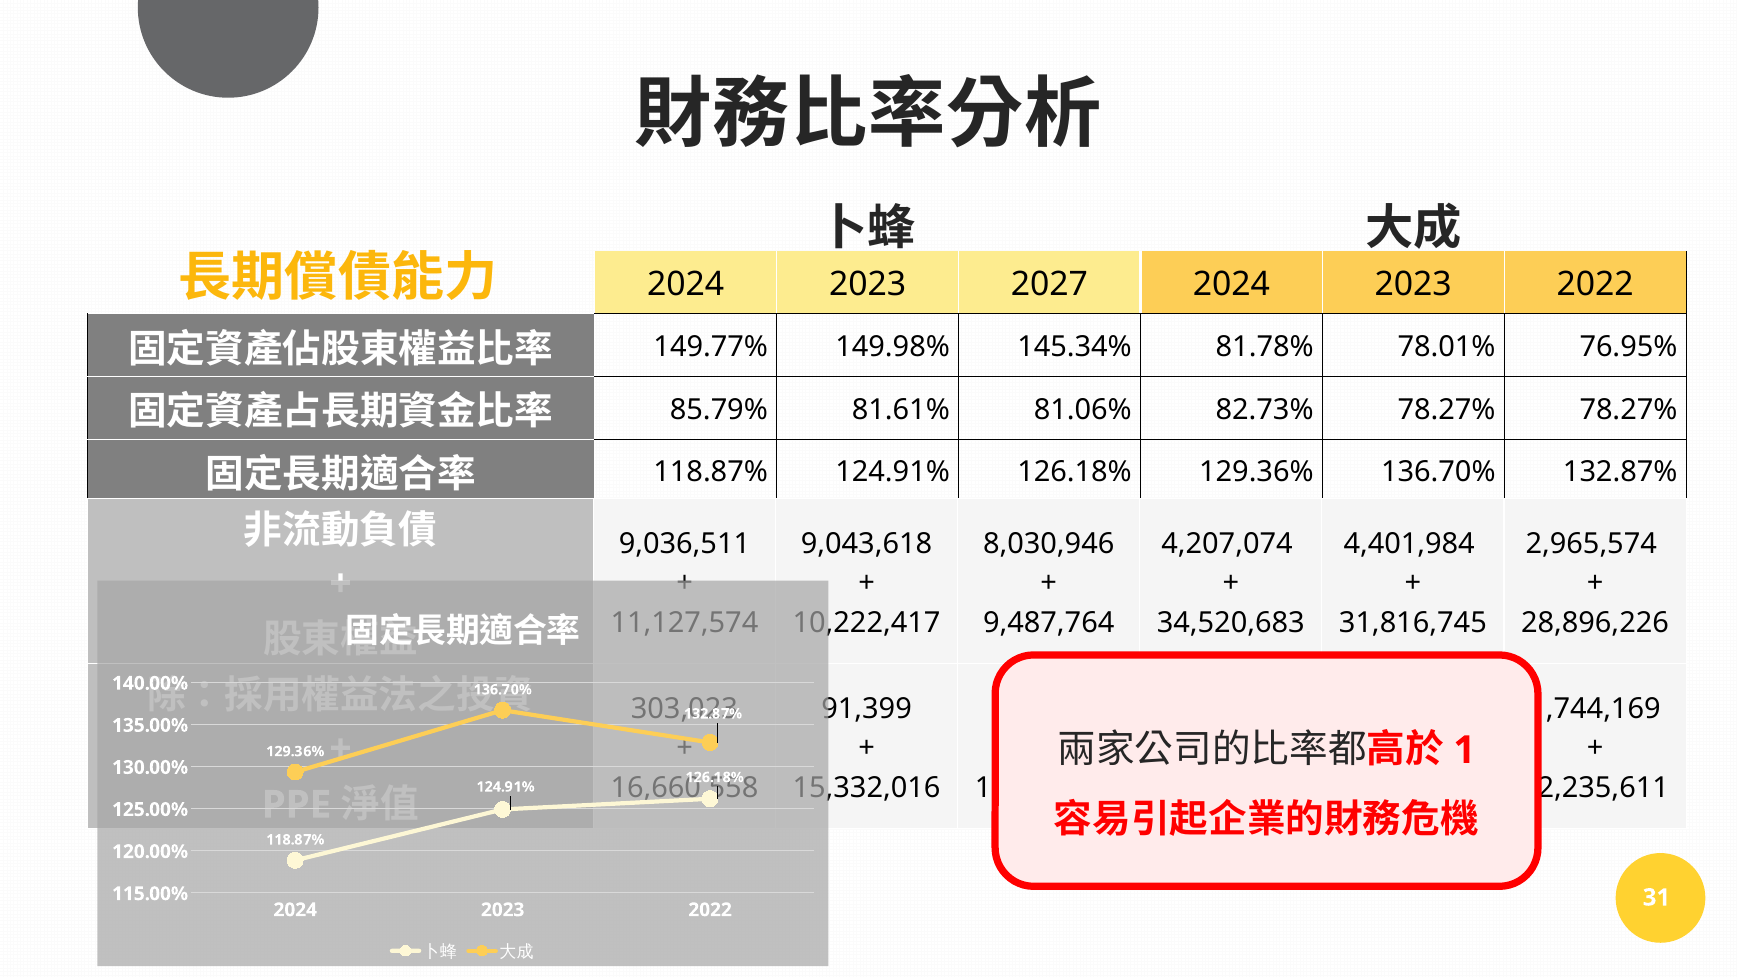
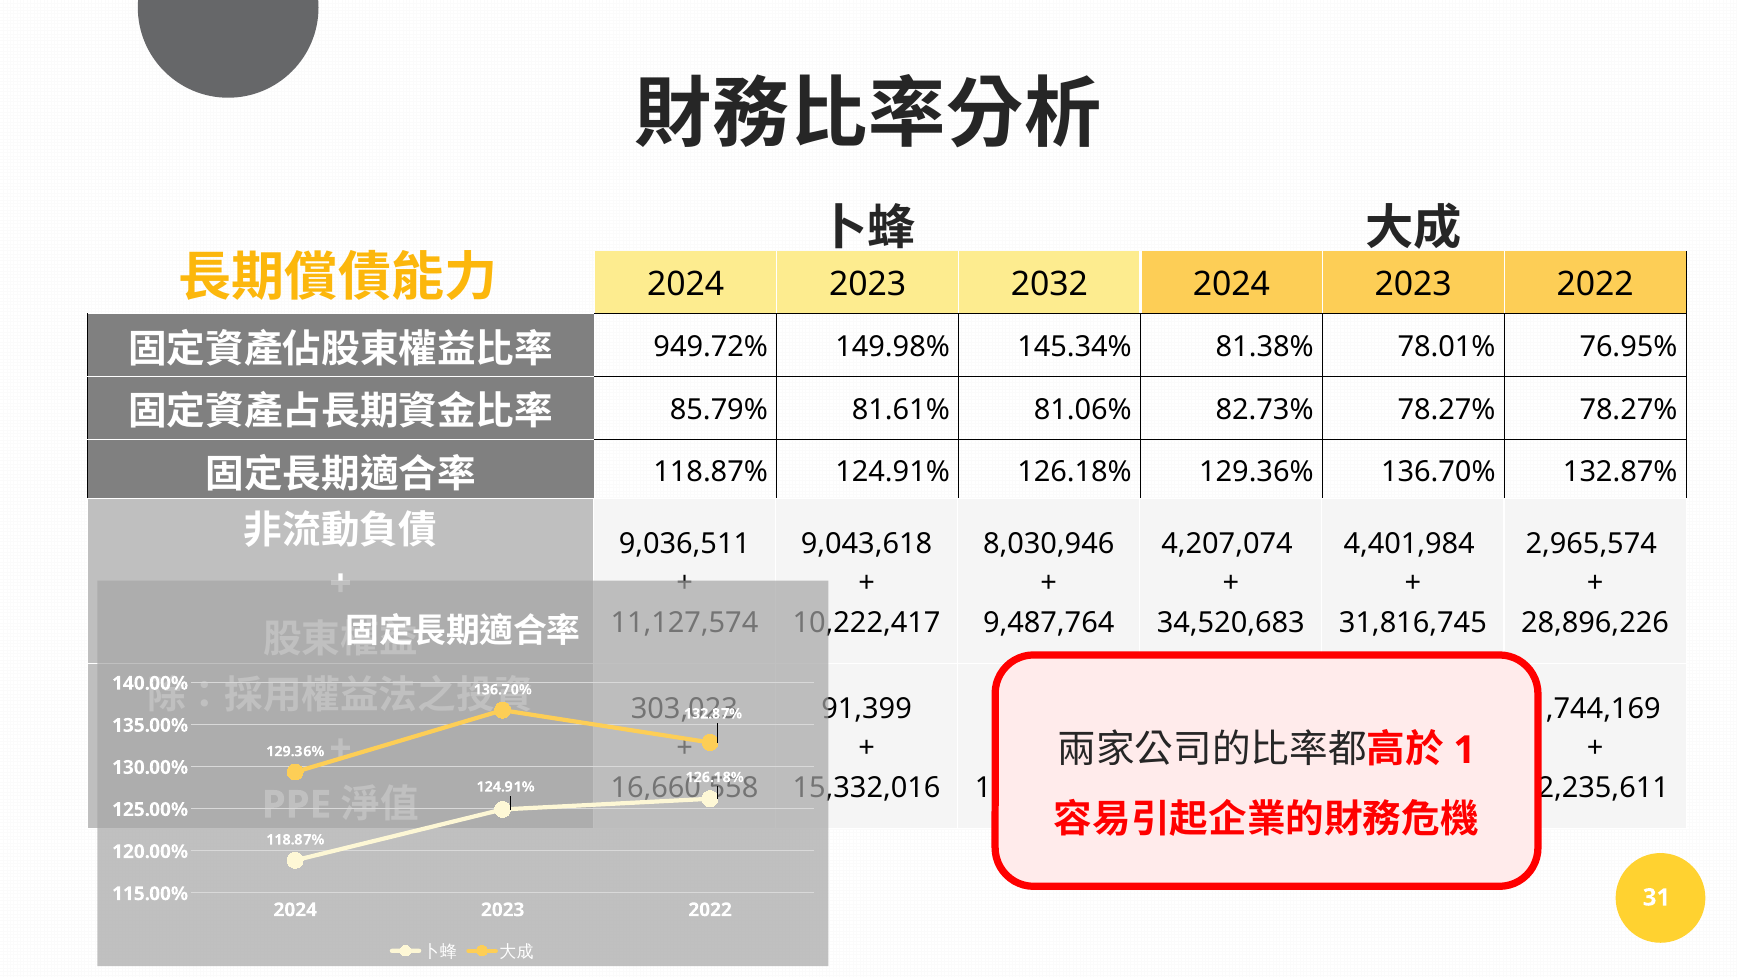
2027: 2027 -> 2032 (1049, 284)
149.77%: 149.77% -> 949.72% (711, 347)
81.78%: 81.78% -> 81.38% (1265, 347)
